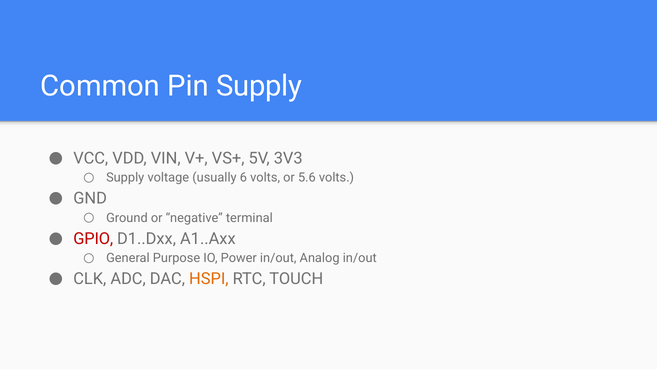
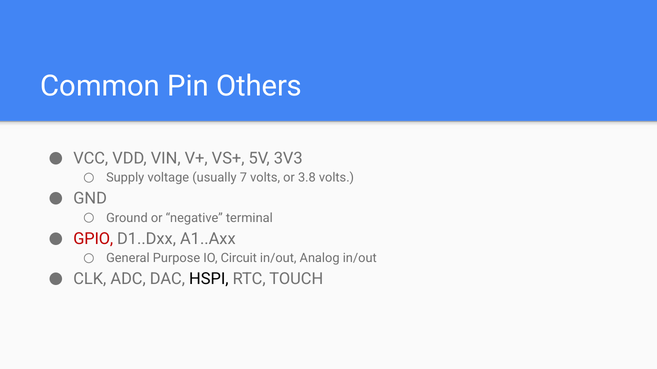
Pin Supply: Supply -> Others (259, 86)
6: 6 -> 7 (243, 178)
5.6: 5.6 -> 3.8 (307, 178)
Power: Power -> Circuit (239, 259)
HSPI colour: orange -> black (209, 279)
